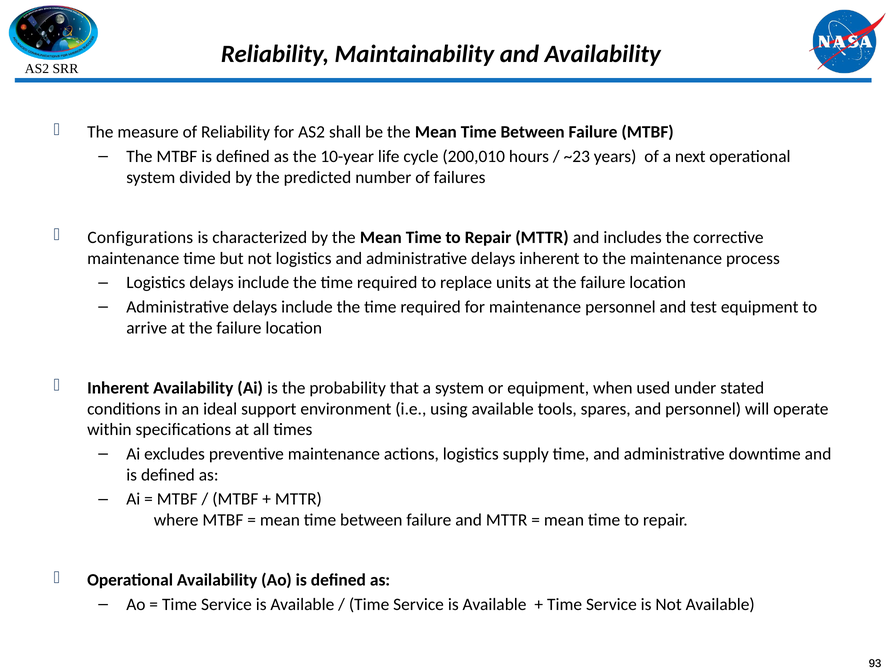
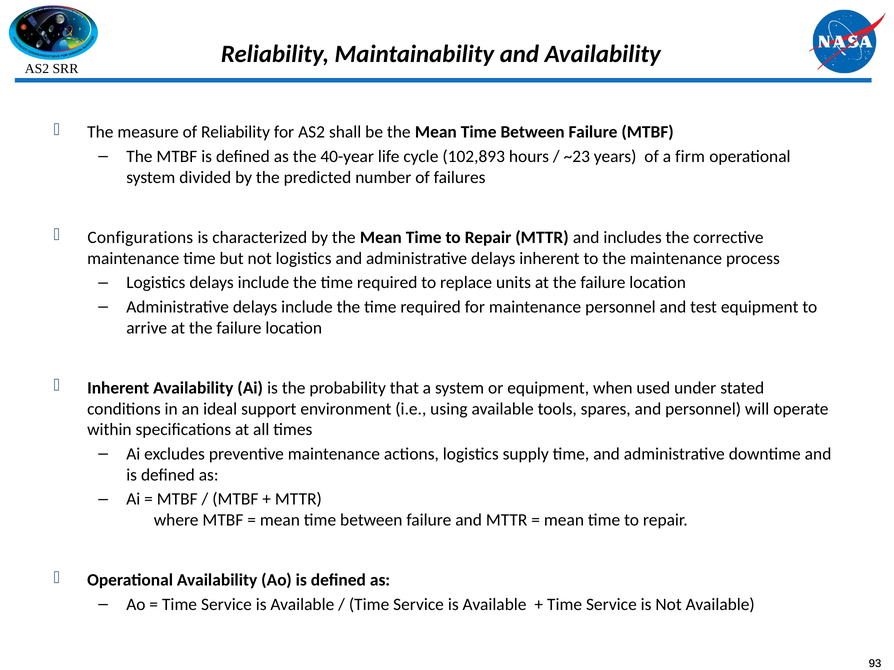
10-year: 10-year -> 40-year (347, 157)
200,010: 200,010 -> 102,893 (474, 157)
next: next -> firm (690, 157)
